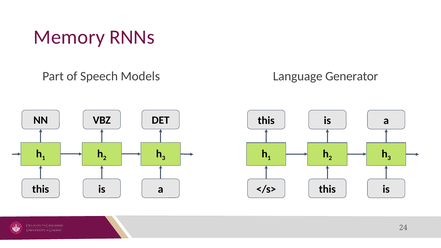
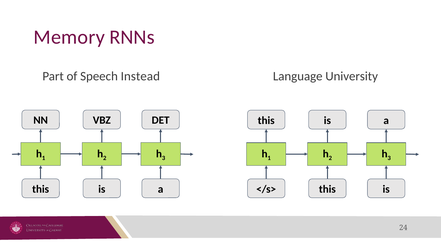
Models: Models -> Instead (140, 76)
Generator: Generator -> University (352, 76)
